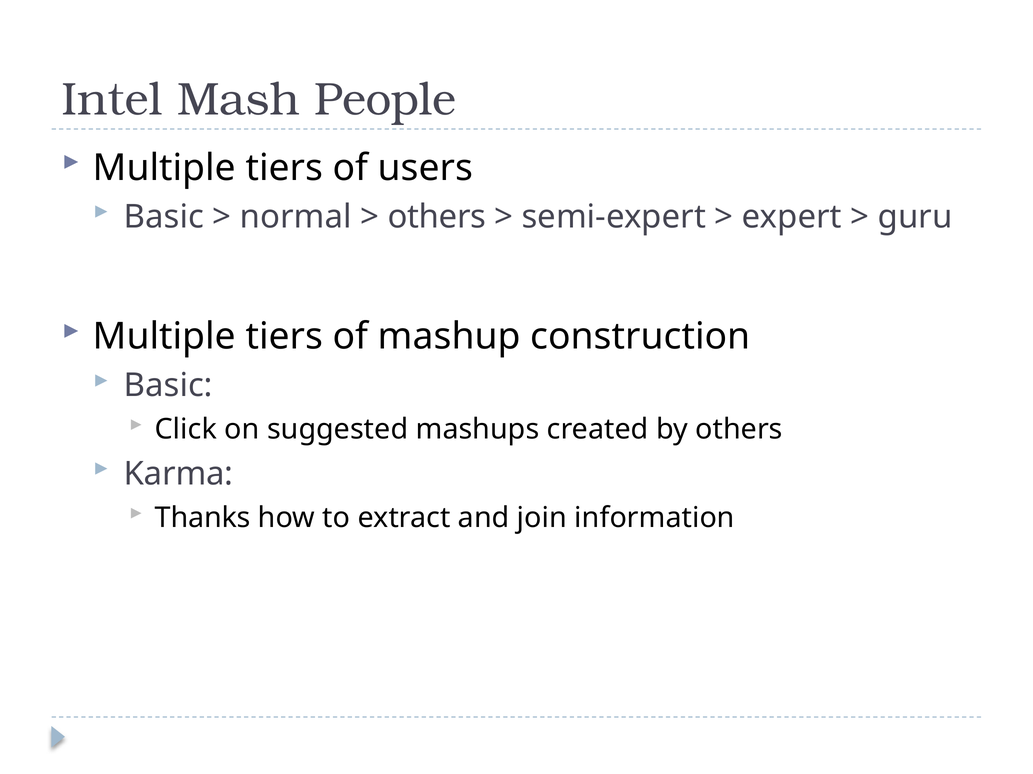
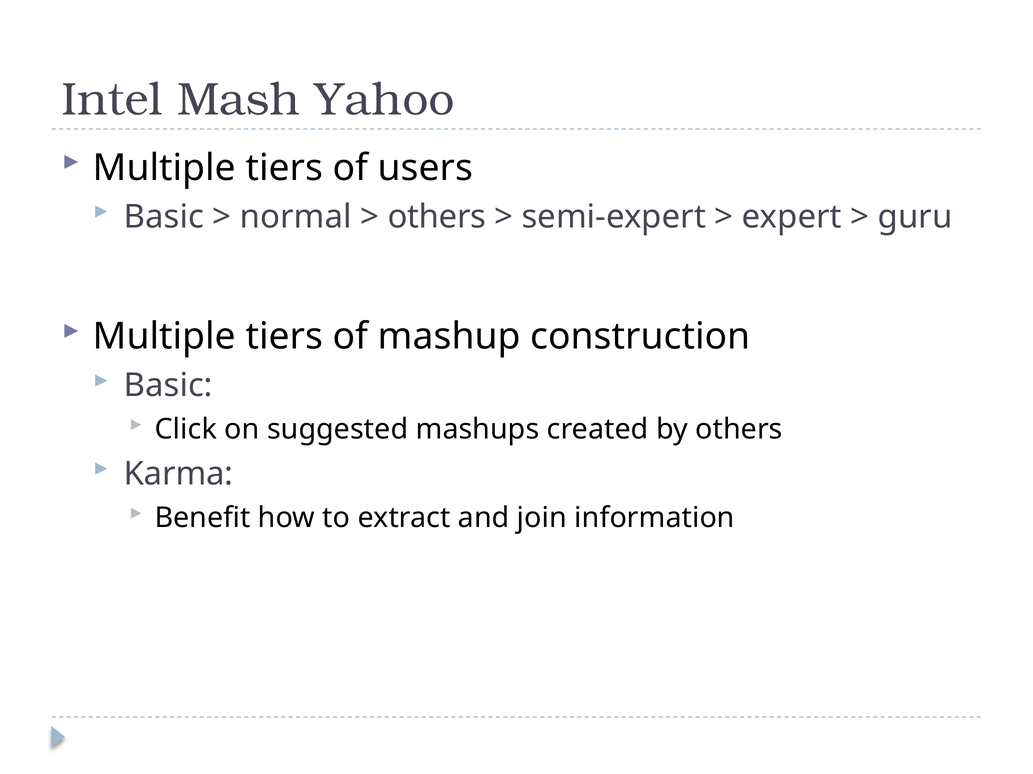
People: People -> Yahoo (385, 100)
Thanks: Thanks -> Benefit (203, 518)
